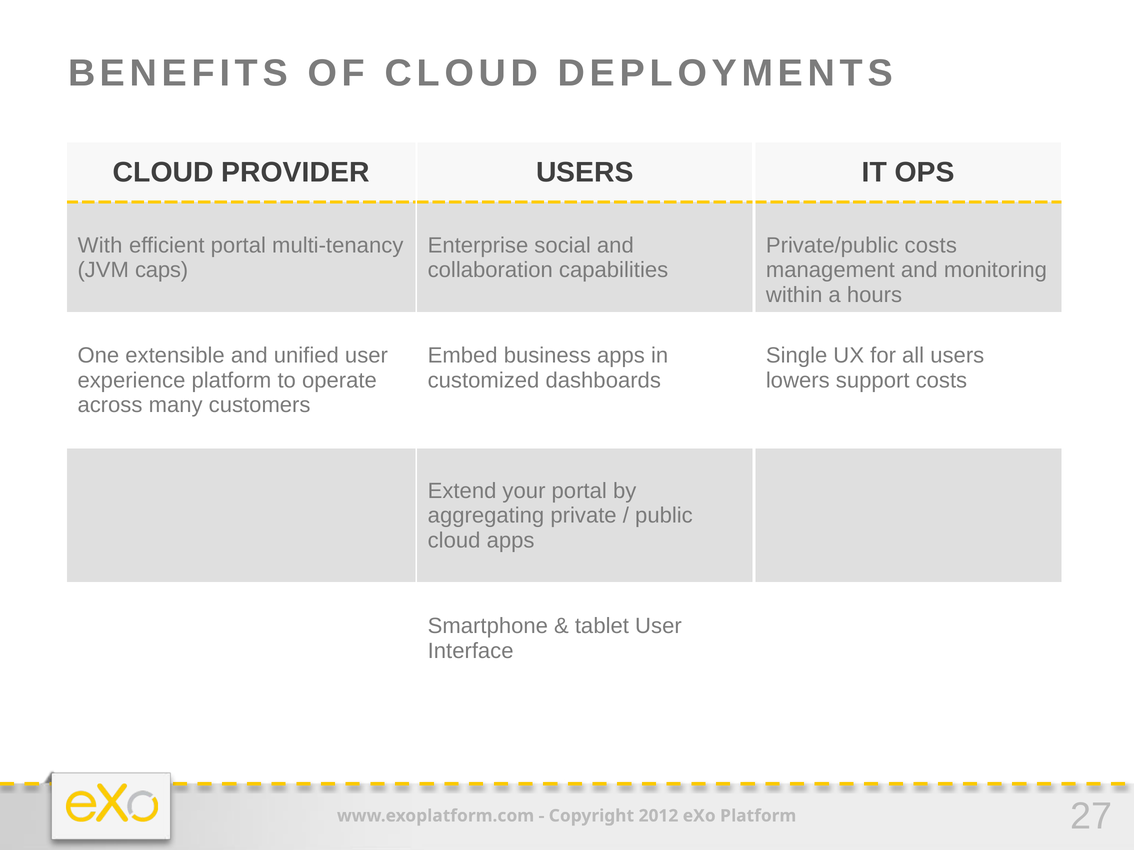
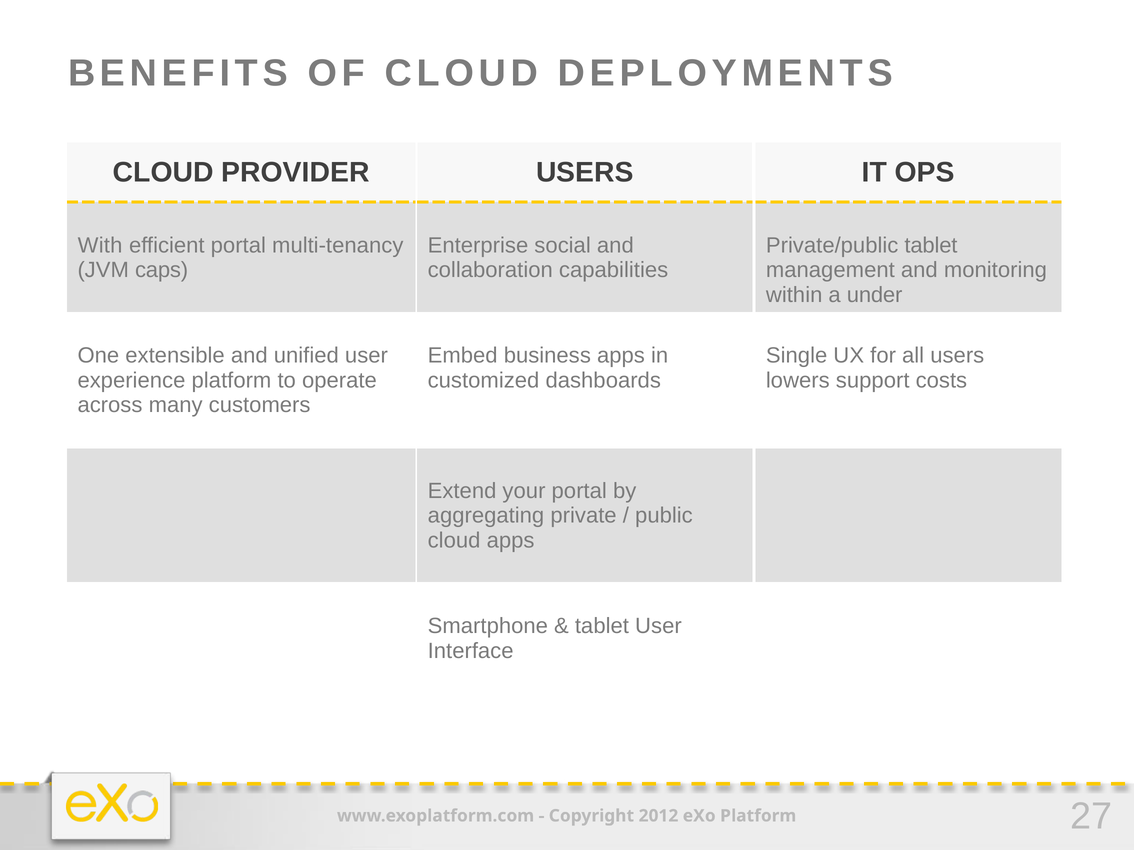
Private/public costs: costs -> tablet (931, 245)
hours: hours -> under (875, 295)
